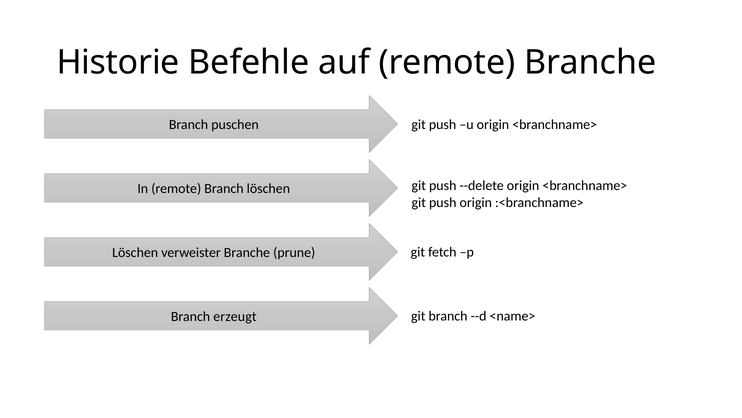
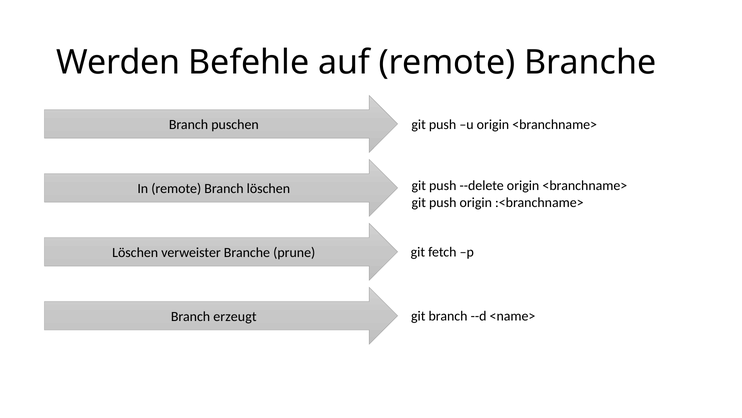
Historie: Historie -> Werden (118, 62)
